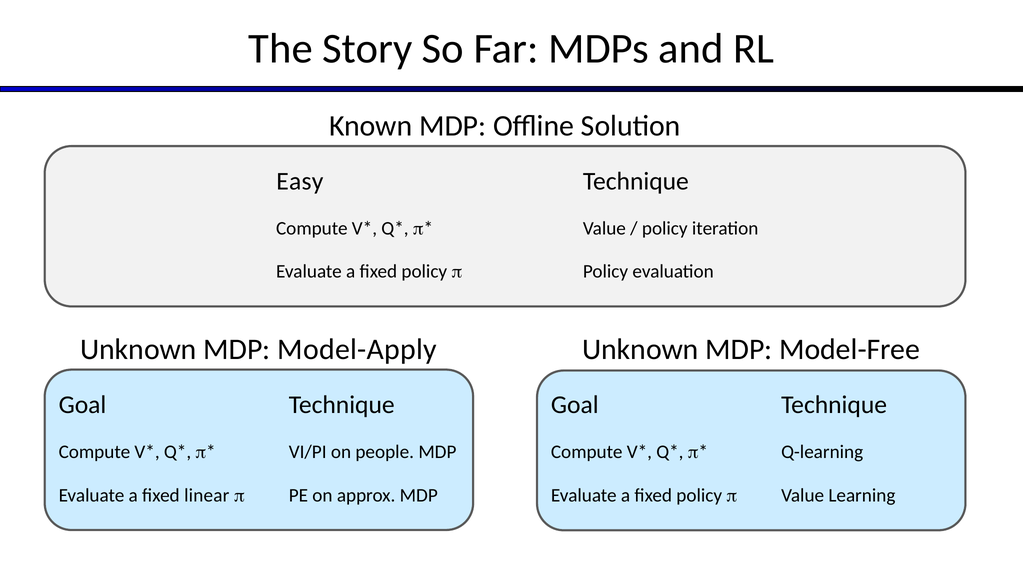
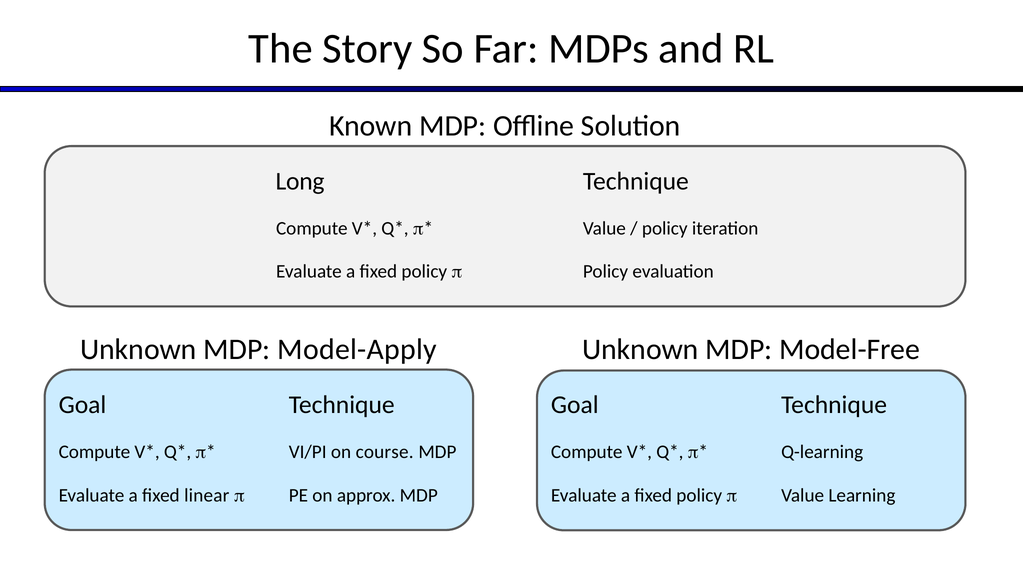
Easy: Easy -> Long (300, 182)
people: people -> course (385, 452)
